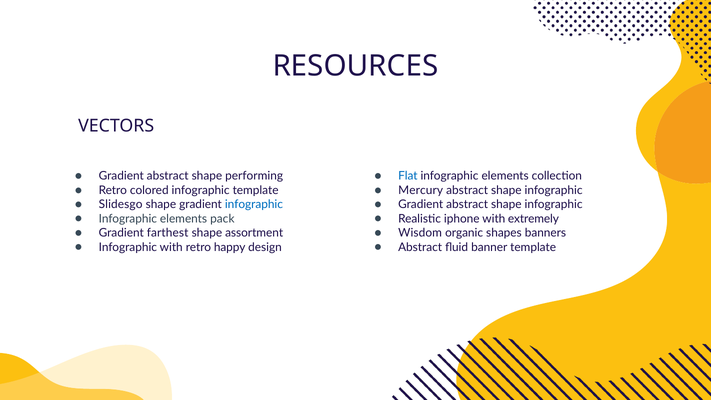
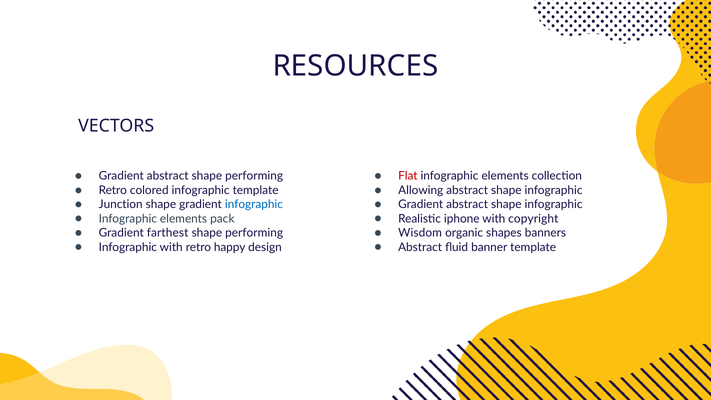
Flat colour: blue -> red (408, 176)
Mercury: Mercury -> Allowing (421, 190)
Slidesgo: Slidesgo -> Junction (121, 204)
extremely: extremely -> copyright (533, 219)
assortment: assortment -> performing (254, 233)
